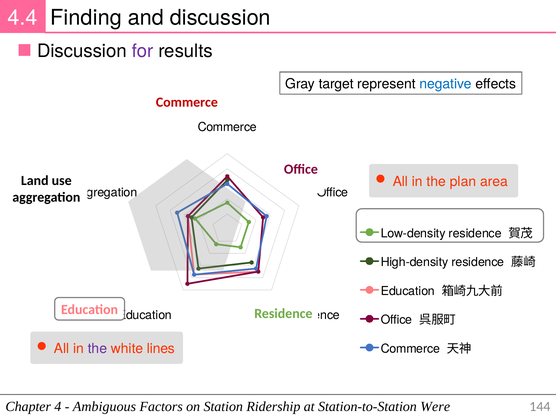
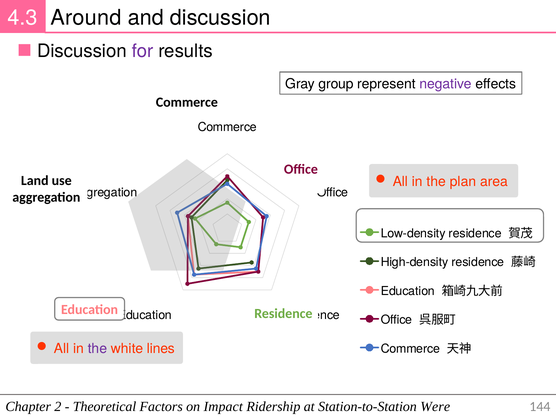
4.4: 4.4 -> 4.3 (22, 18)
Finding: Finding -> Around (86, 18)
target: target -> group (336, 84)
negative colour: blue -> purple (446, 84)
Commerce colour: red -> black (187, 102)
4: 4 -> 2 (58, 407)
Ambiguous: Ambiguous -> Theoretical (105, 407)
Station: Station -> Impact (223, 407)
